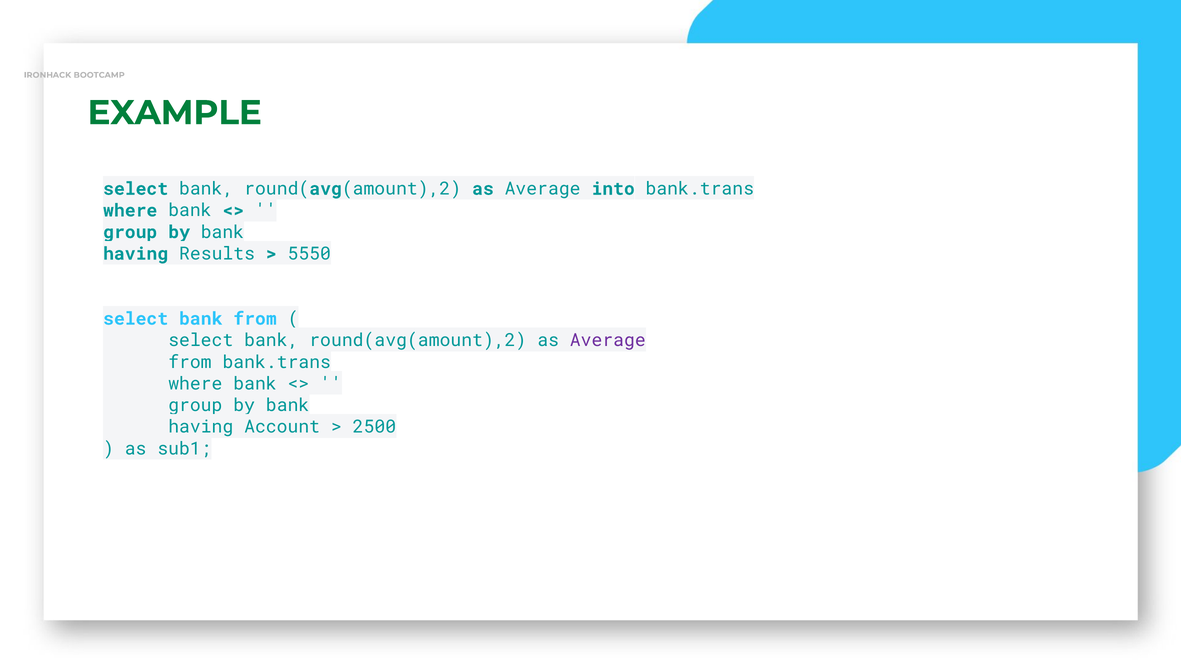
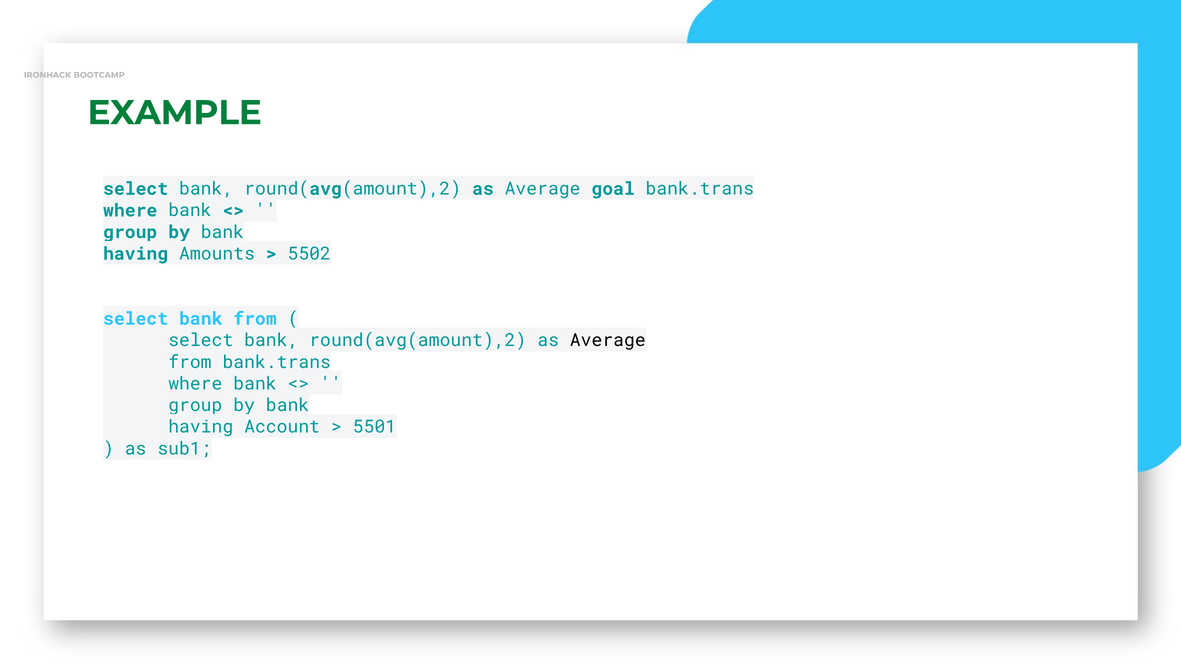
into: into -> goal (613, 189)
Results: Results -> Amounts (217, 254)
5550: 5550 -> 5502 (309, 254)
Average colour: purple -> black (608, 341)
2500: 2500 -> 5501 (374, 427)
